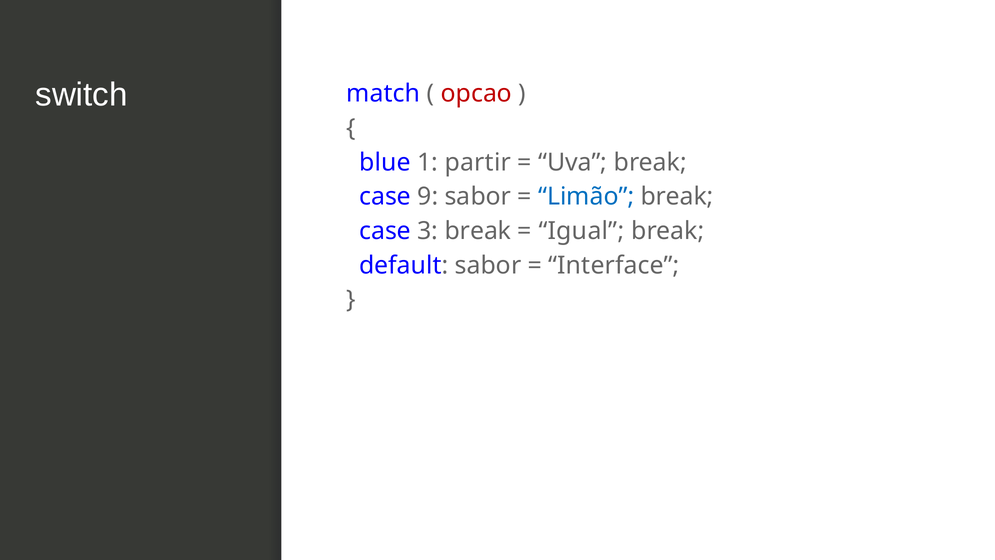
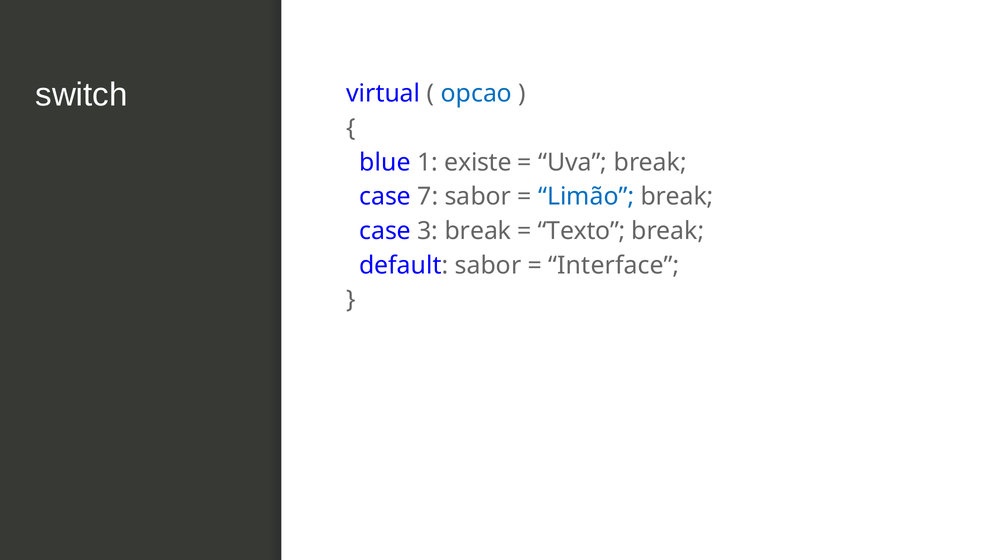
match: match -> virtual (383, 94)
opcao colour: red -> blue (476, 94)
partir: partir -> existe (478, 162)
9: 9 -> 7 (428, 197)
Igual: Igual -> Texto (582, 231)
